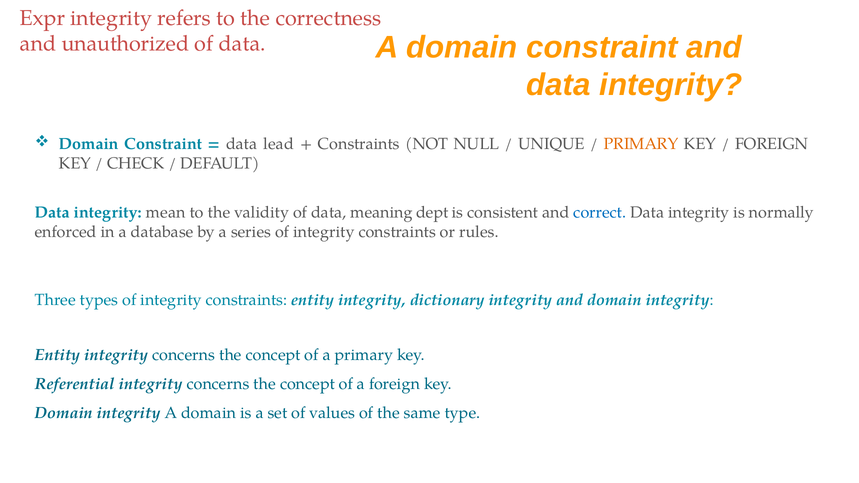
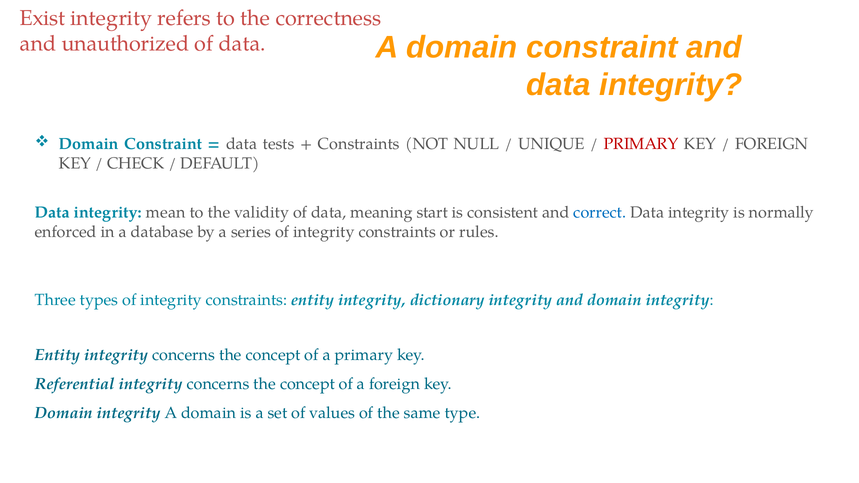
Expr: Expr -> Exist (42, 18)
lead: lead -> tests (279, 144)
PRIMARY colour: orange -> red (641, 144)
dept: dept -> start (432, 213)
